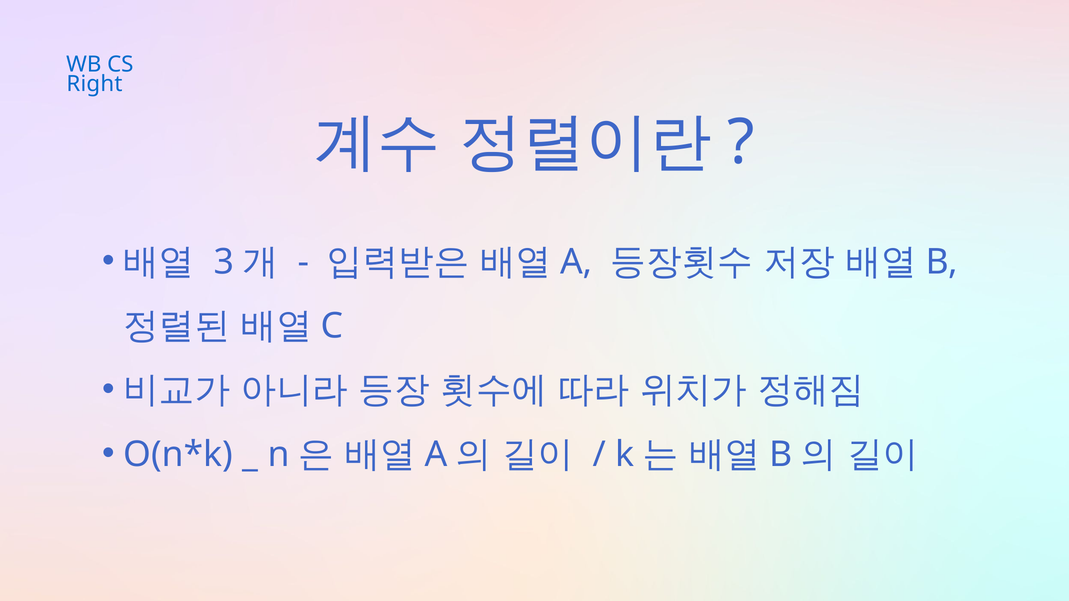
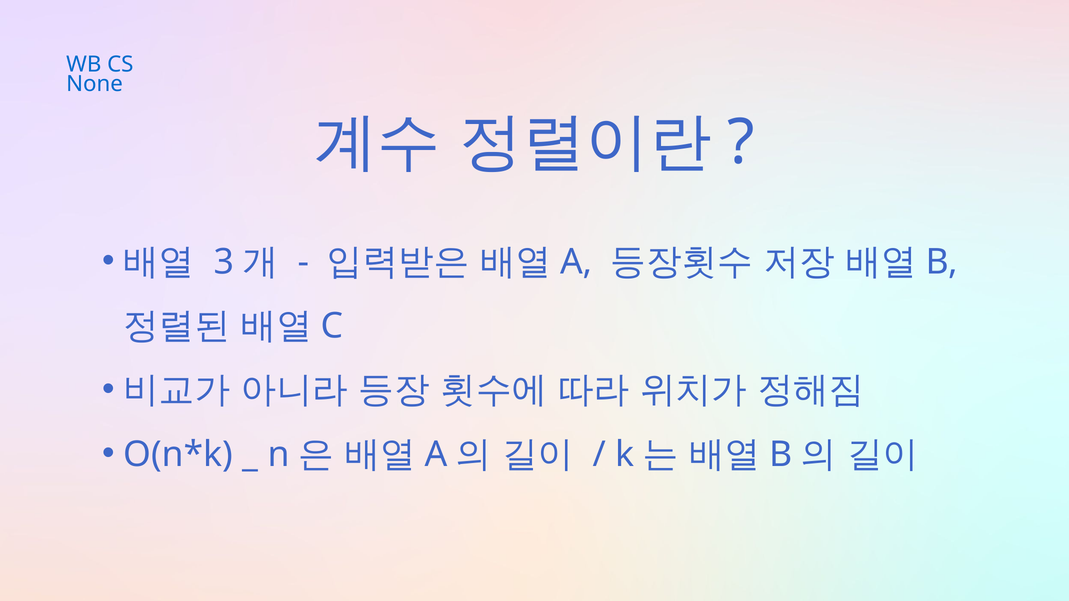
Right: Right -> None (95, 84)
